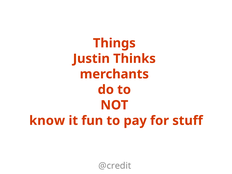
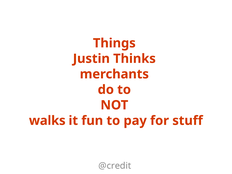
know: know -> walks (47, 121)
